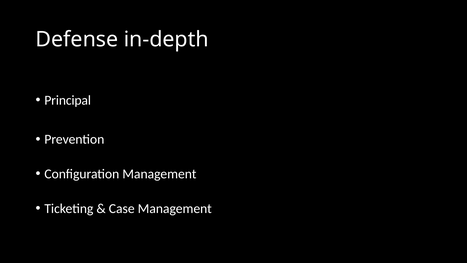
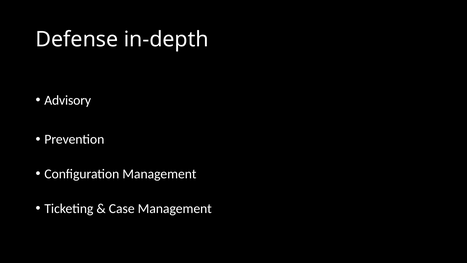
Principal: Principal -> Advisory (68, 100)
